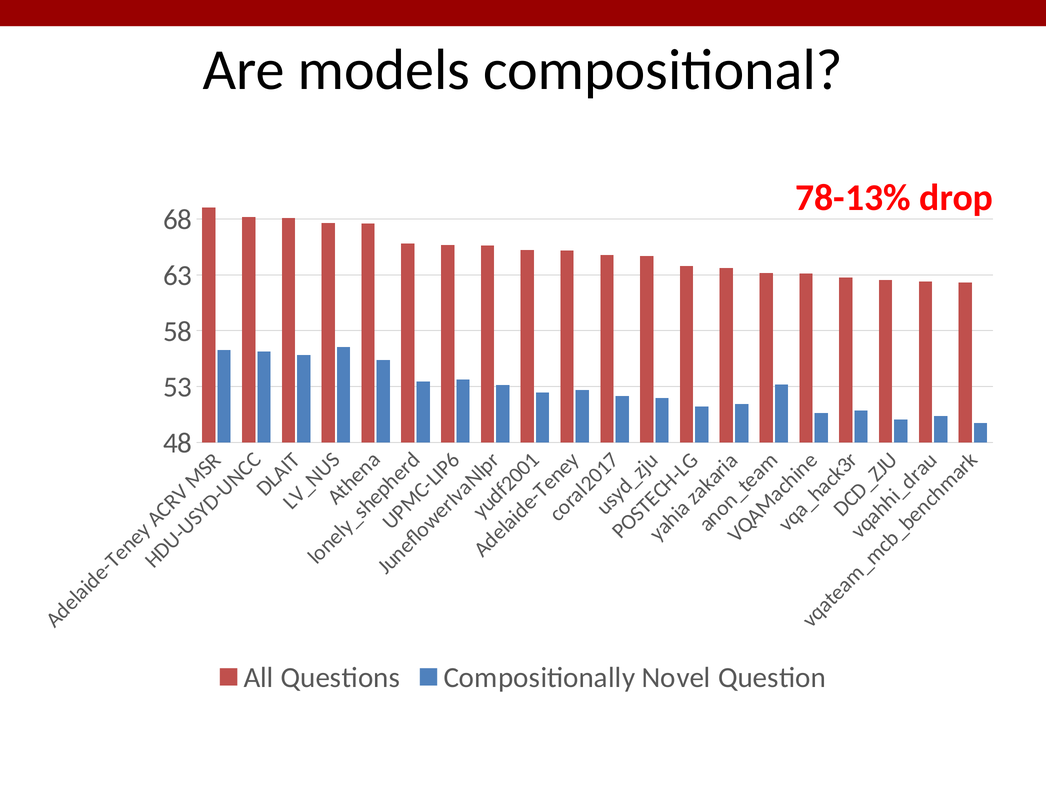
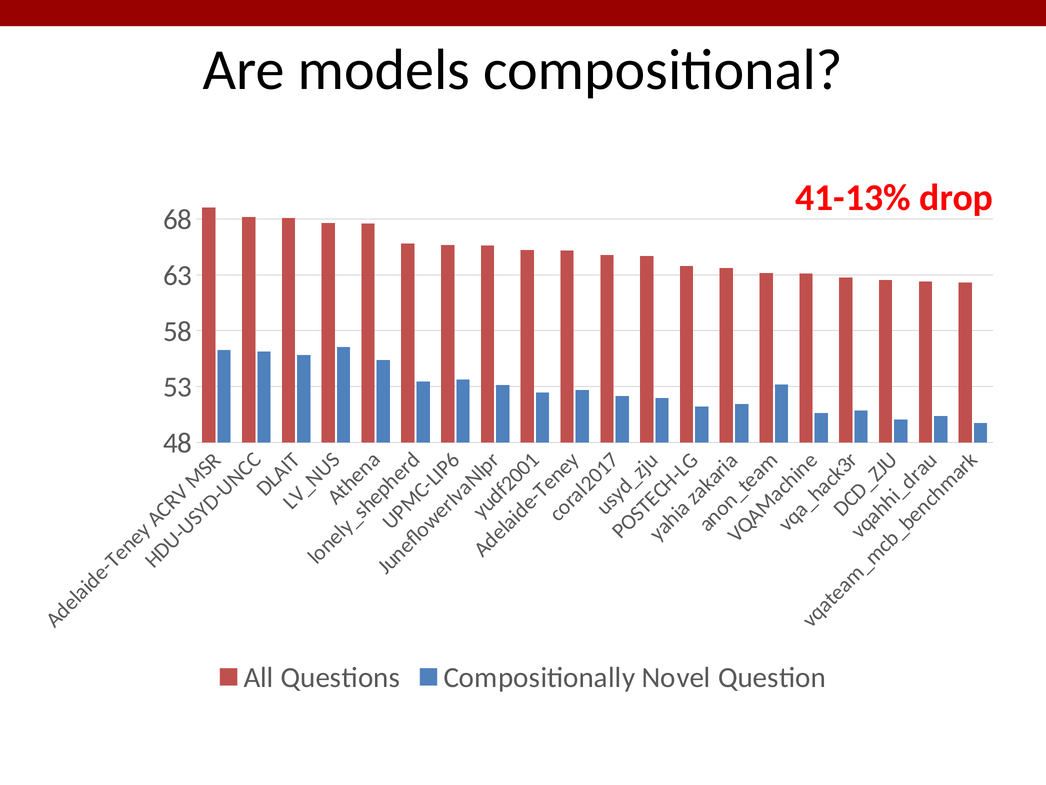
78-13%: 78-13% -> 41-13% (853, 198)
